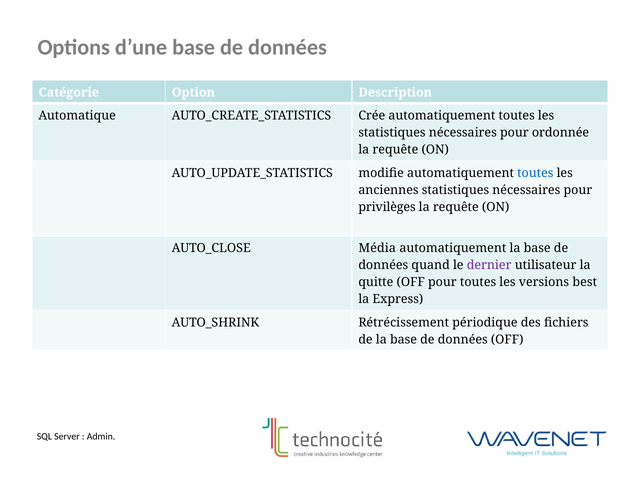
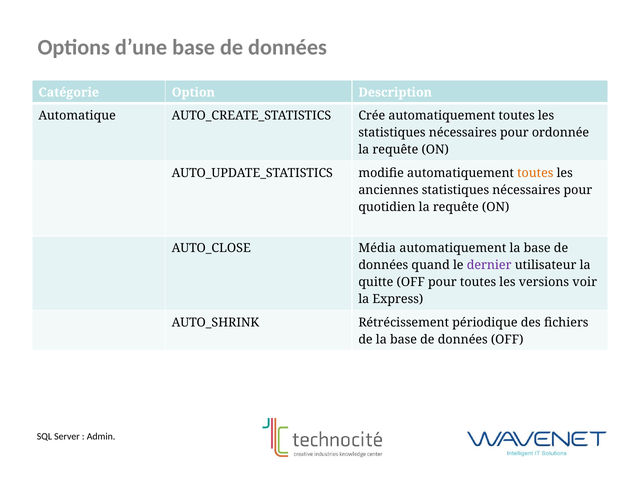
toutes colour: blue -> orange (535, 173)
privilèges: privilèges -> quotidien (387, 207)
best: best -> voir (585, 282)
